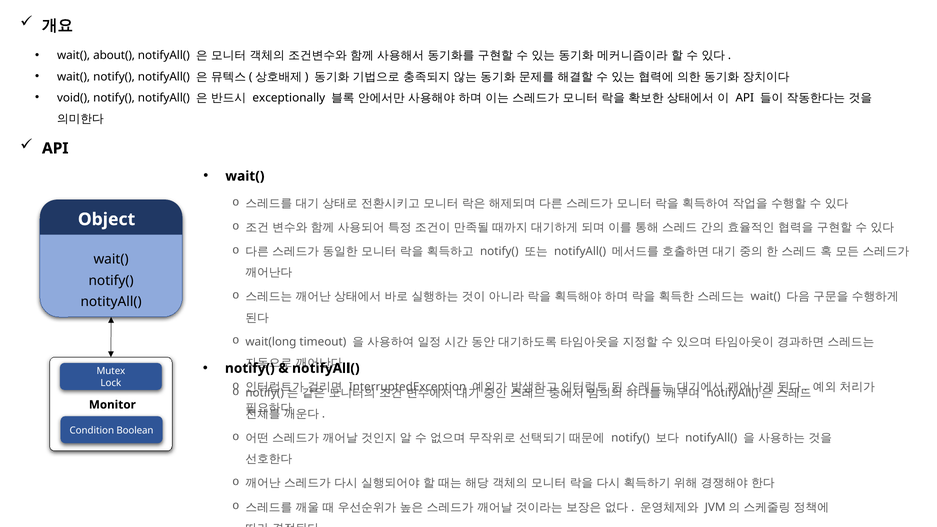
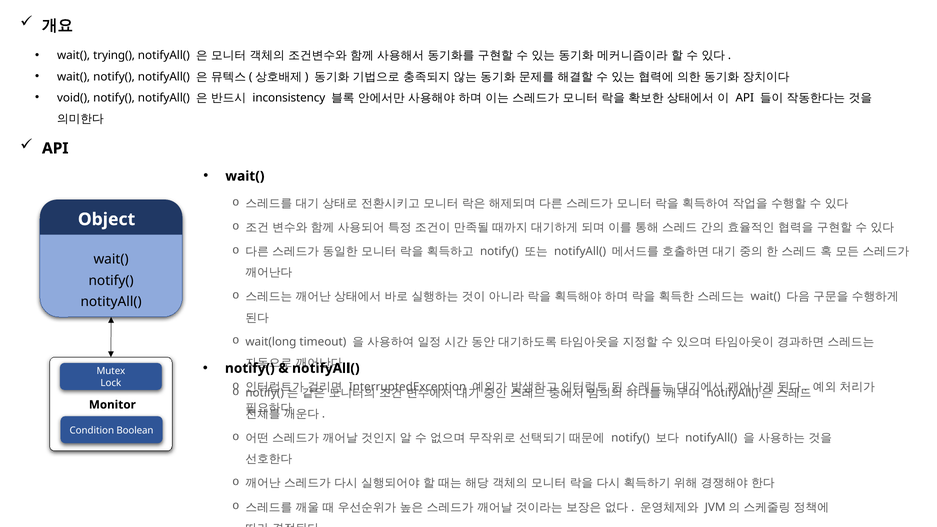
about(: about( -> trying( (114, 56)
exceptionally: exceptionally -> inconsistency (289, 98)
